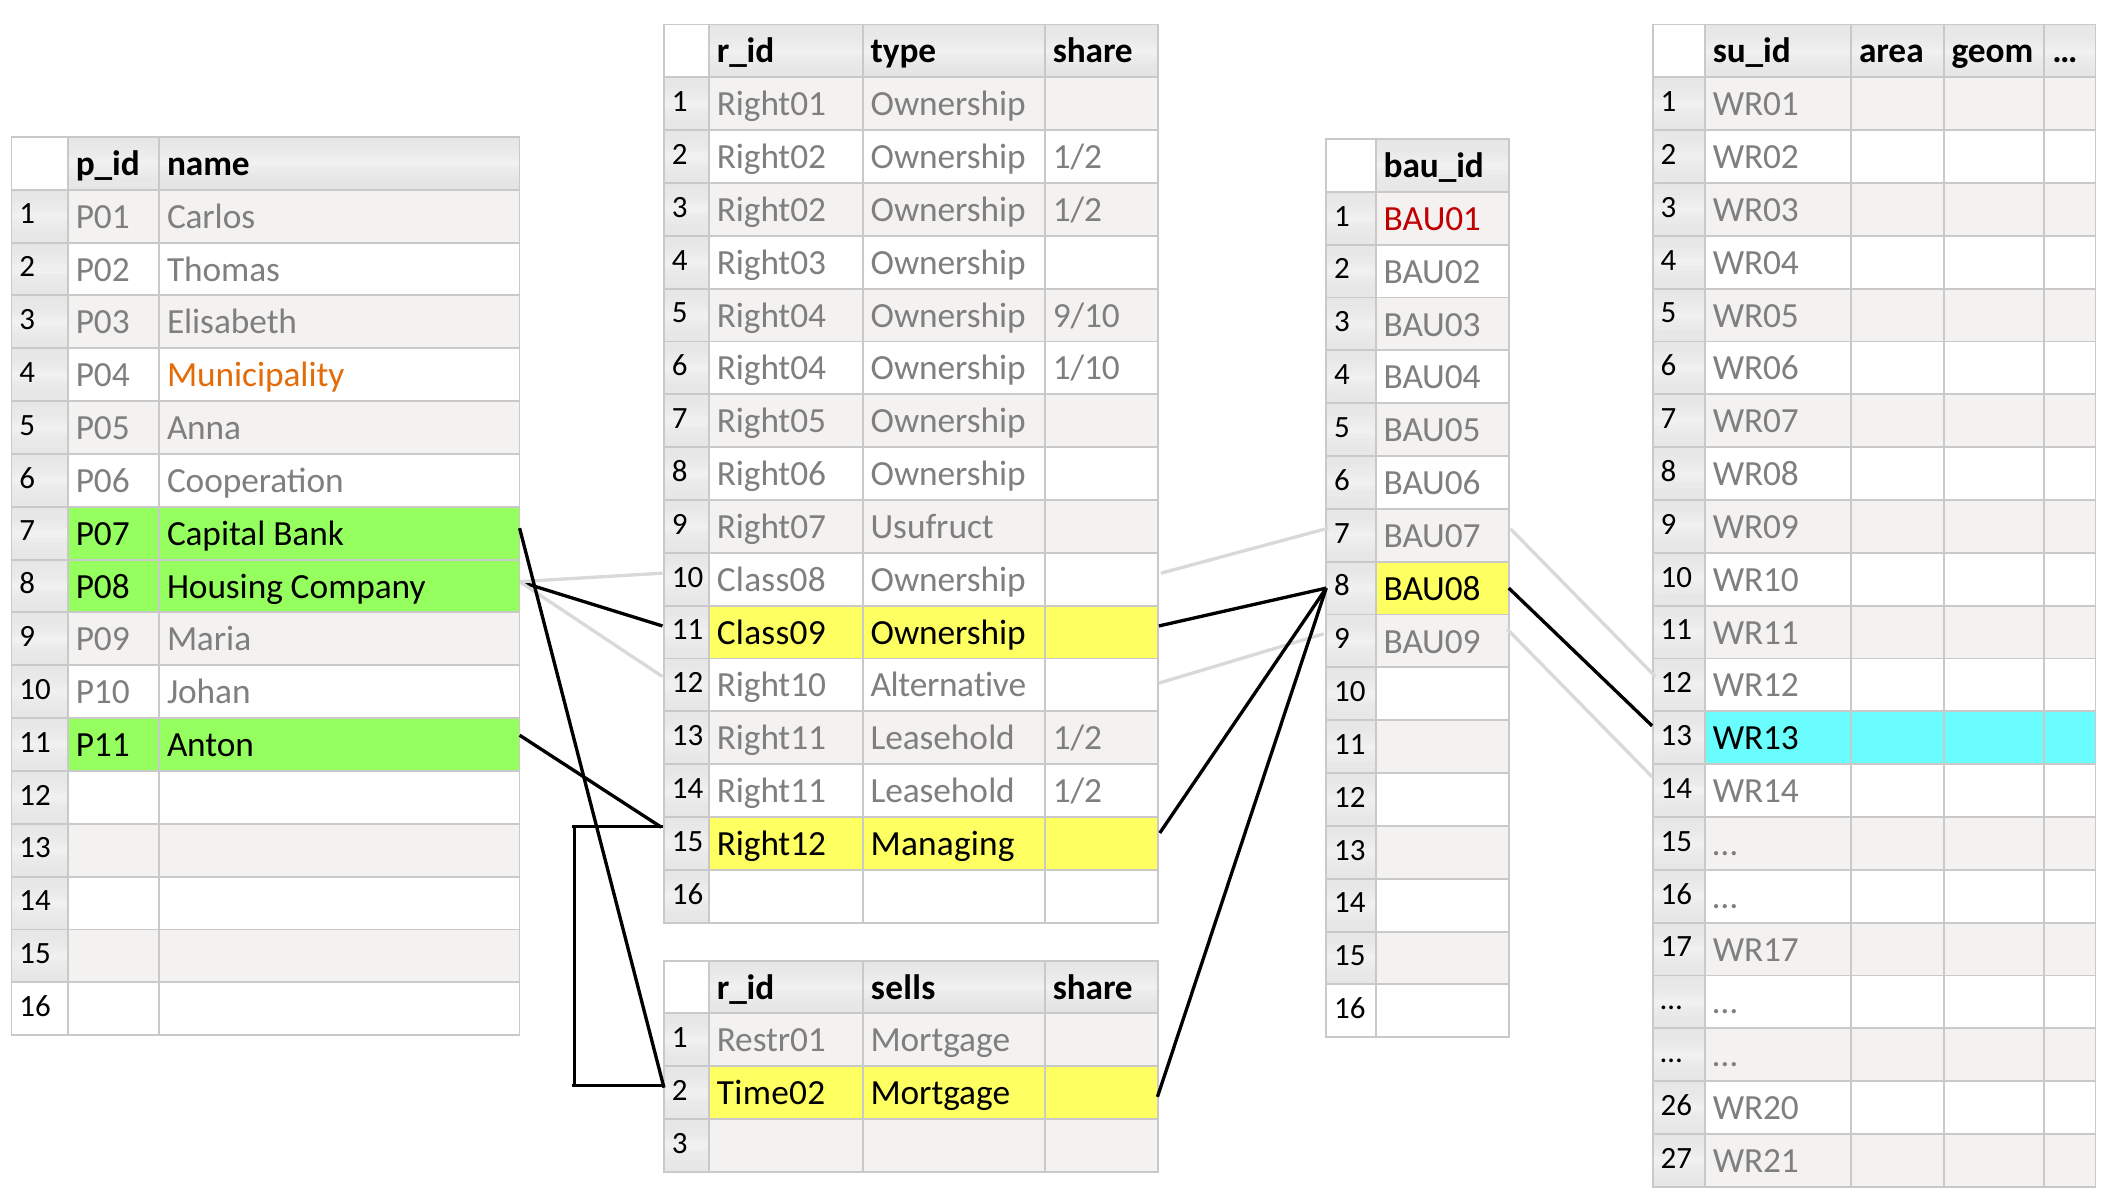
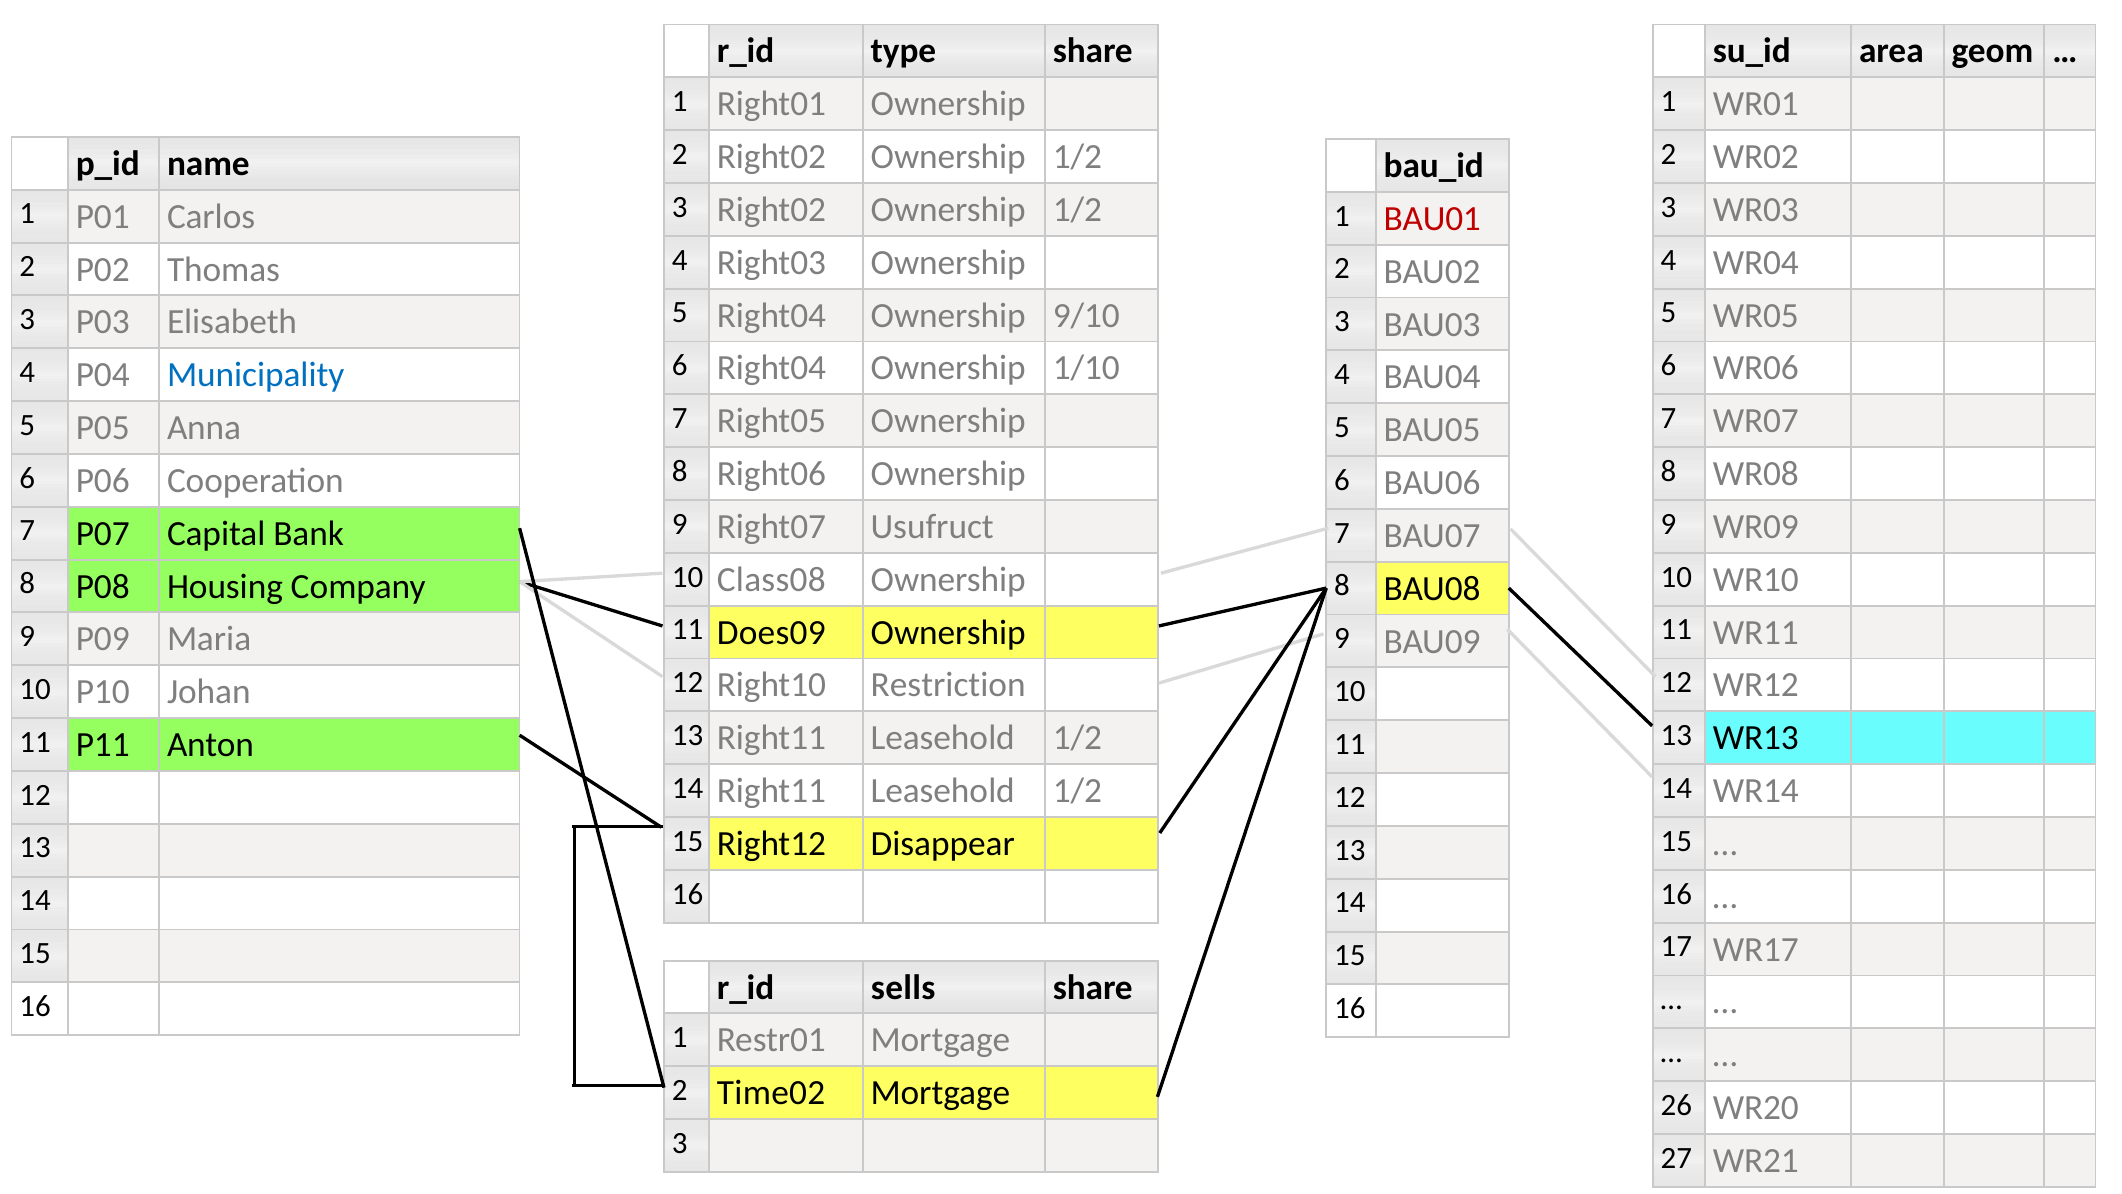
Municipality colour: orange -> blue (256, 375)
Class09: Class09 -> Does09 (771, 632)
Alternative: Alternative -> Restriction (948, 685)
Managing: Managing -> Disappear (943, 844)
